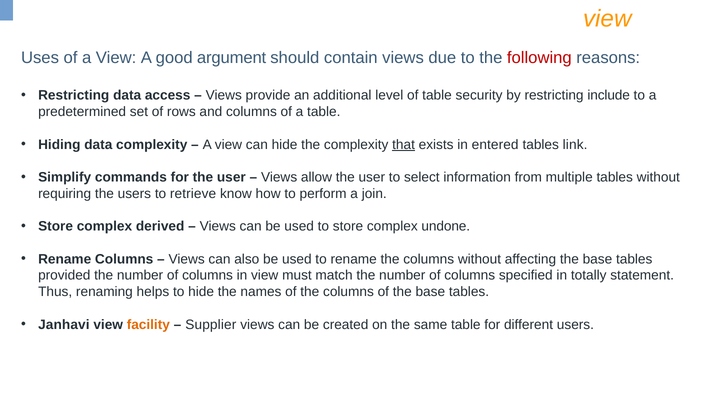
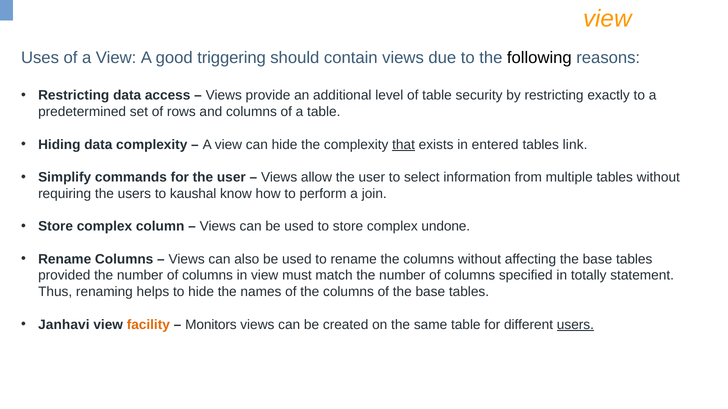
argument: argument -> triggering (232, 58)
following colour: red -> black (539, 58)
include: include -> exactly (609, 96)
retrieve: retrieve -> kaushal (193, 194)
derived: derived -> column (160, 227)
Supplier: Supplier -> Monitors (211, 325)
users underline: none -> present (575, 325)
